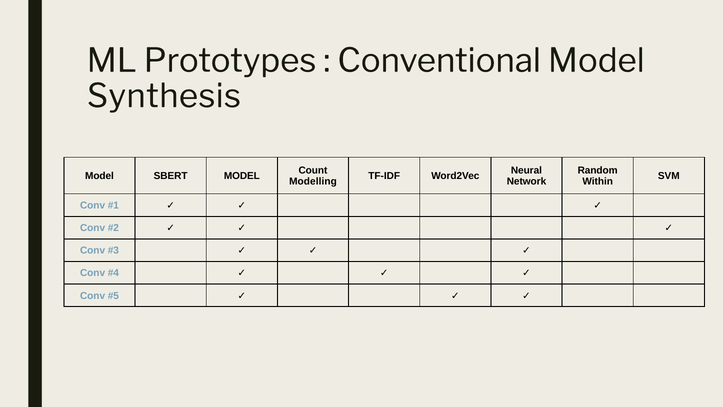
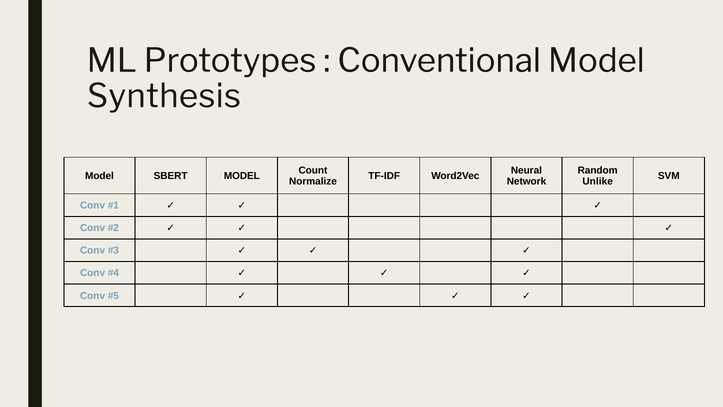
Modelling: Modelling -> Normalize (313, 181)
Within: Within -> Unlike (598, 181)
